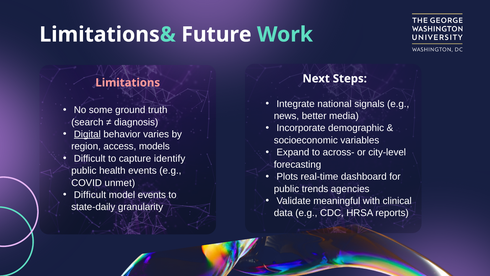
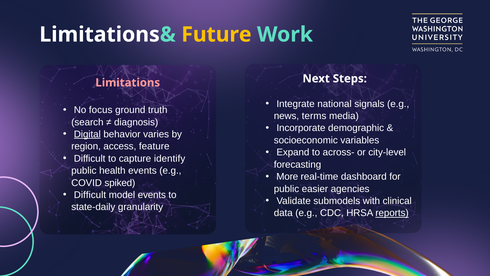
Future colour: white -> yellow (216, 34)
some: some -> focus (101, 110)
better: better -> terms (314, 116)
models: models -> feature (154, 146)
Plots: Plots -> More (287, 176)
unmet: unmet -> spiked (120, 183)
trends: trends -> easier (315, 189)
meaningful: meaningful -> submodels (337, 201)
reports underline: none -> present (392, 213)
